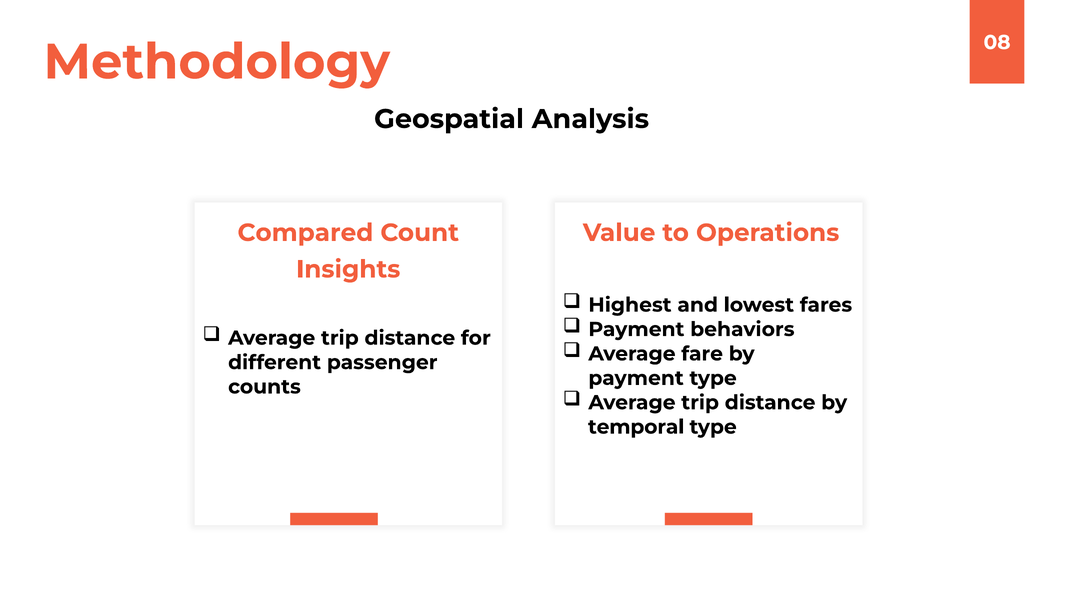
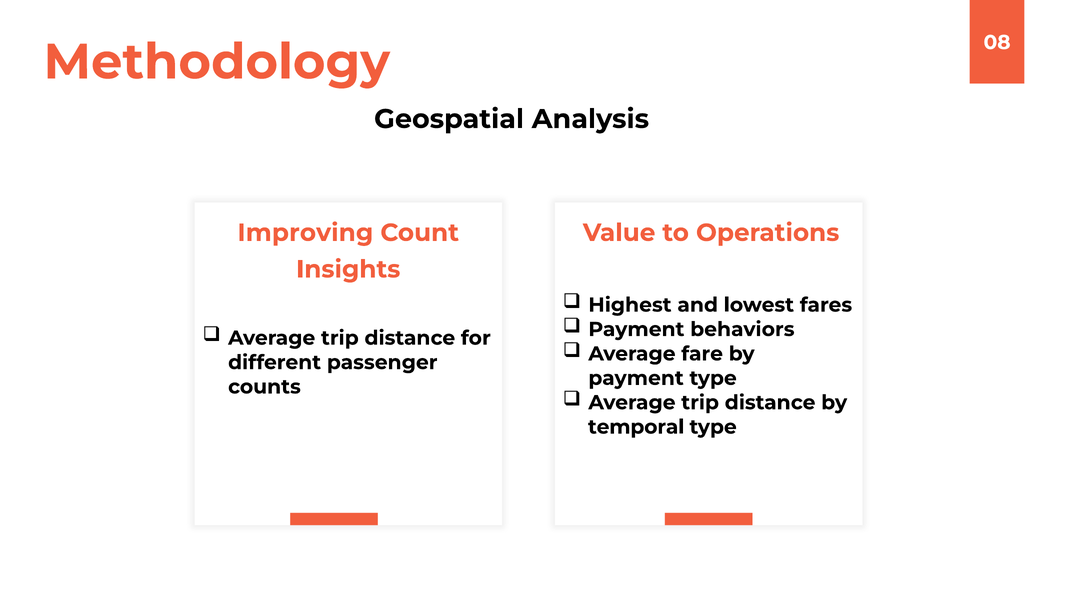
Compared: Compared -> Improving (305, 233)
